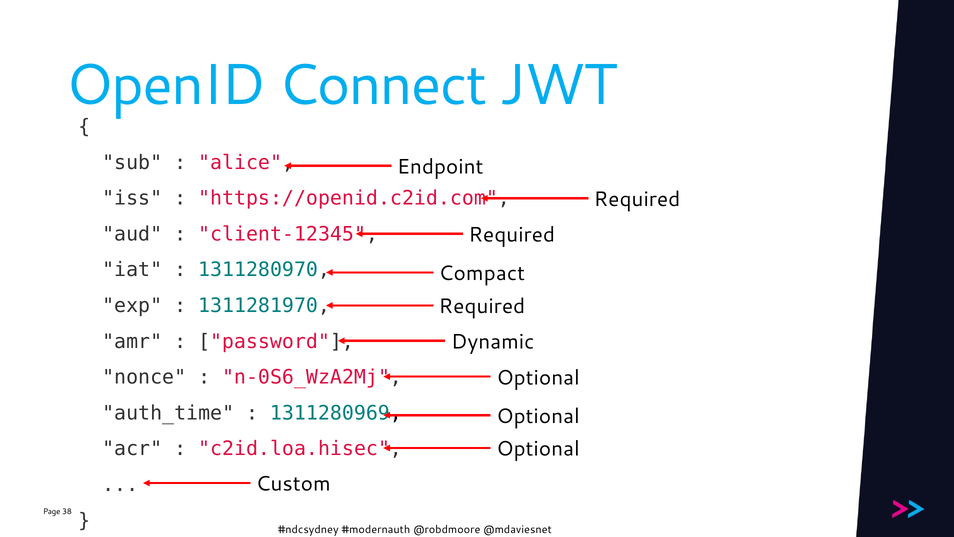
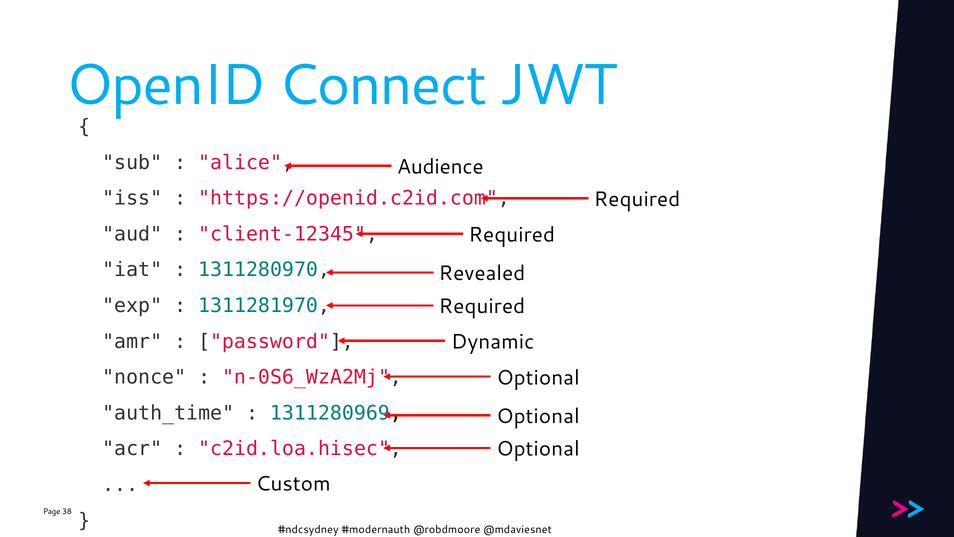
Endpoint: Endpoint -> Audience (440, 167)
Compact: Compact -> Revealed (482, 273)
